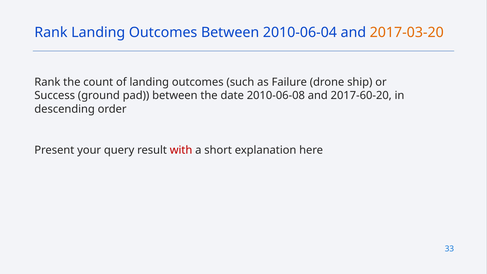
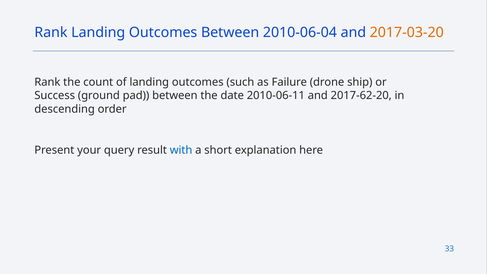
2010-06-08: 2010-06-08 -> 2010-06-11 (276, 96)
2017-60-20: 2017-60-20 -> 2017-62-20 (361, 96)
with colour: red -> blue (181, 150)
